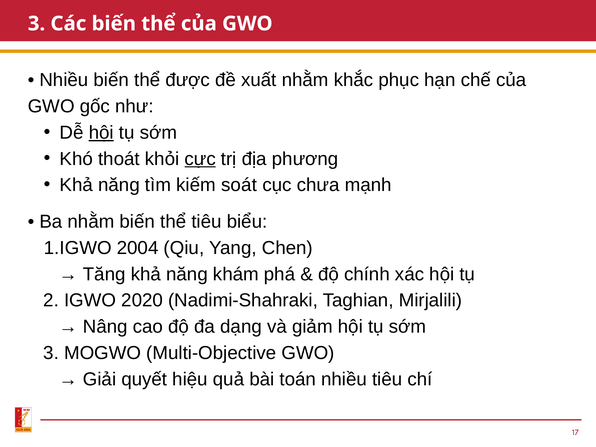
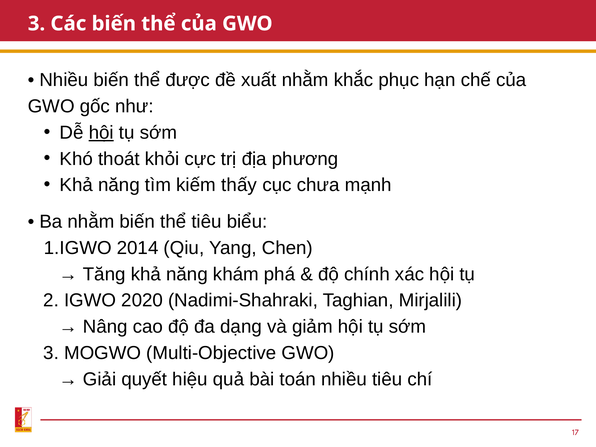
cực underline: present -> none (200, 159)
soát: soát -> thấy (239, 185)
2004: 2004 -> 2014 (138, 248)
